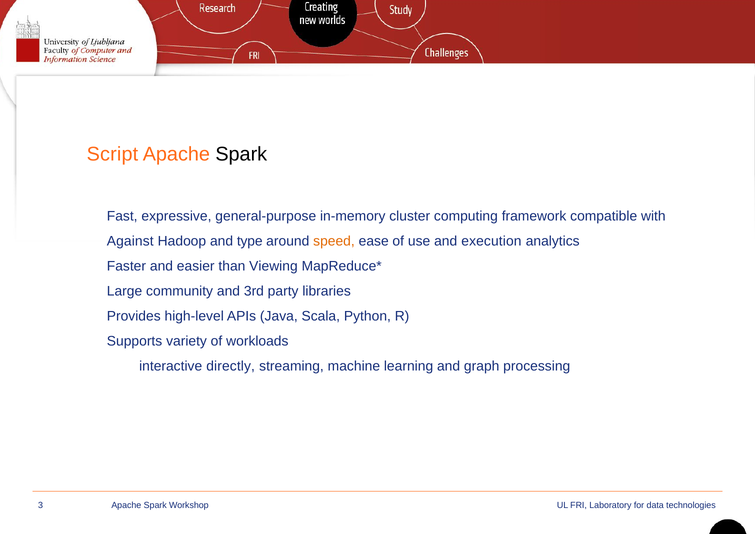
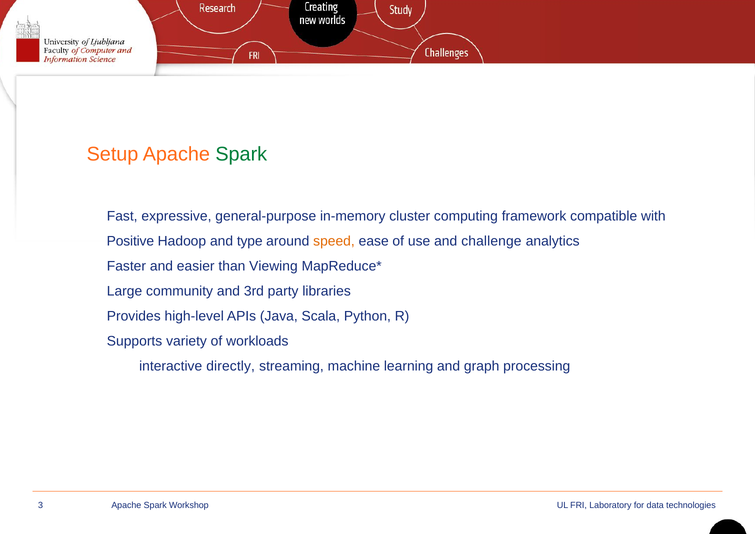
Script: Script -> Setup (113, 154)
Spark colour: black -> green (241, 154)
Against: Against -> Positive (130, 241)
execution: execution -> challenge (491, 241)
